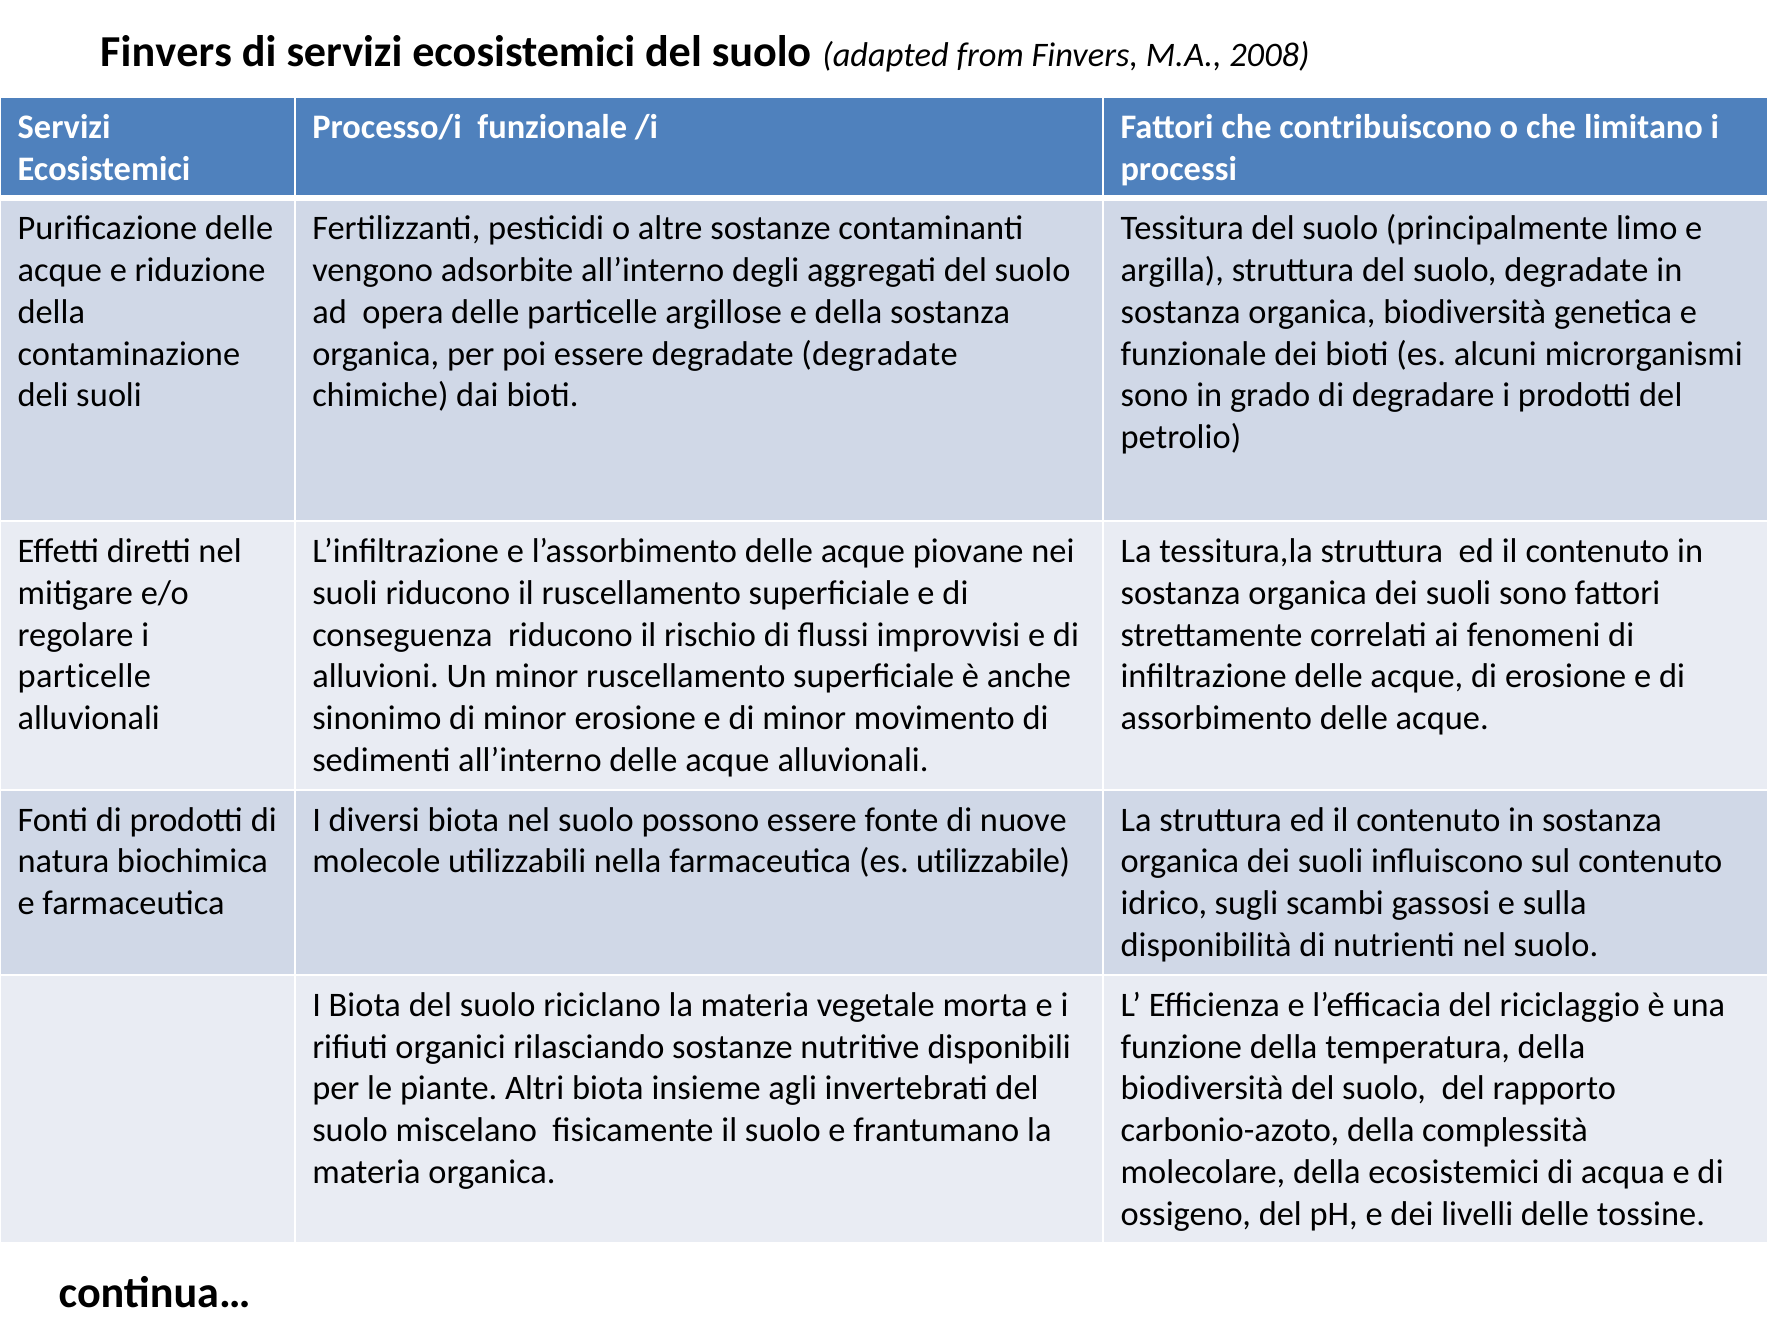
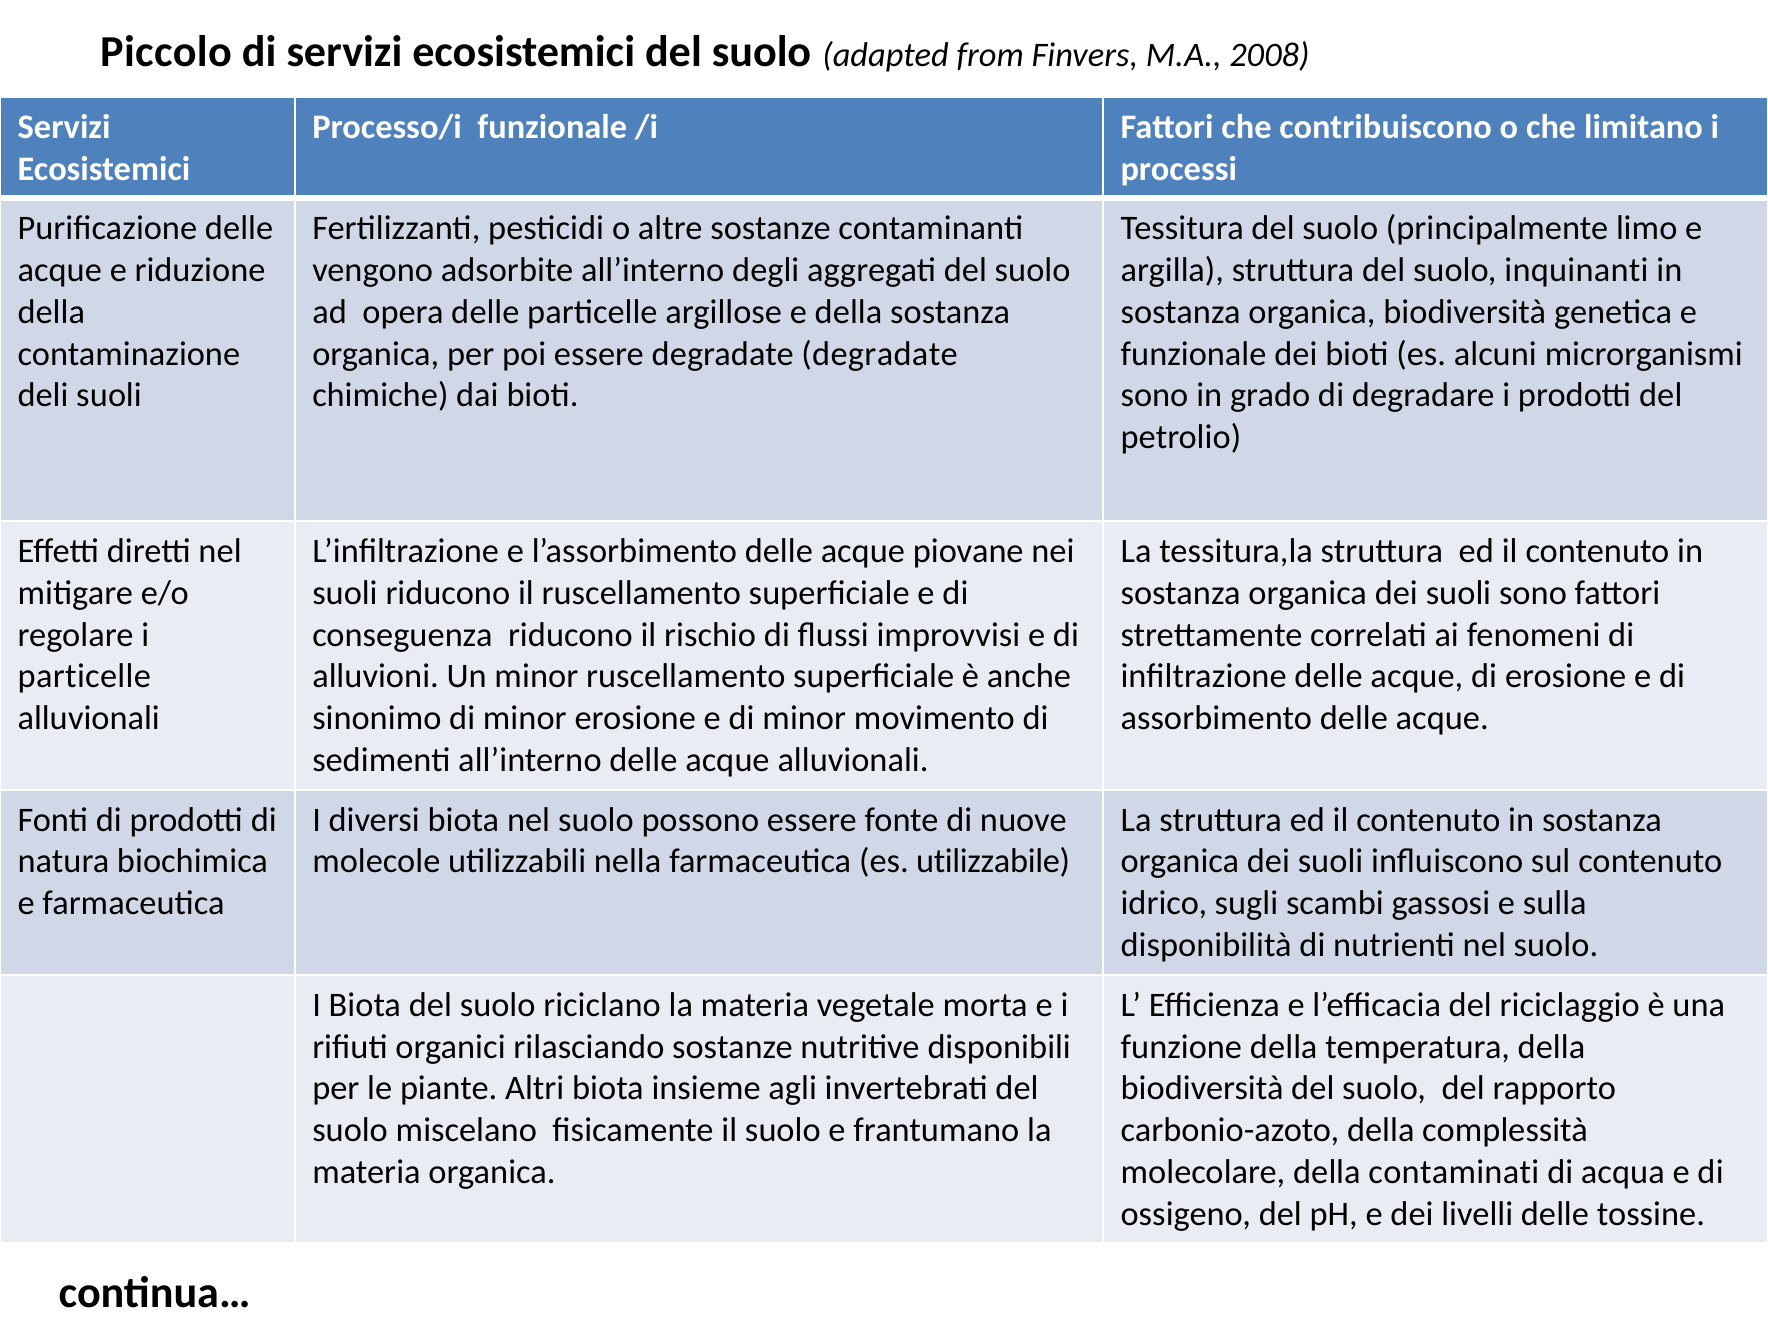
Finvers: Finvers -> Piccolo (166, 52)
suolo degradate: degradate -> inquinanti (1576, 270)
della ecosistemici: ecosistemici -> contaminati (1454, 1172)
